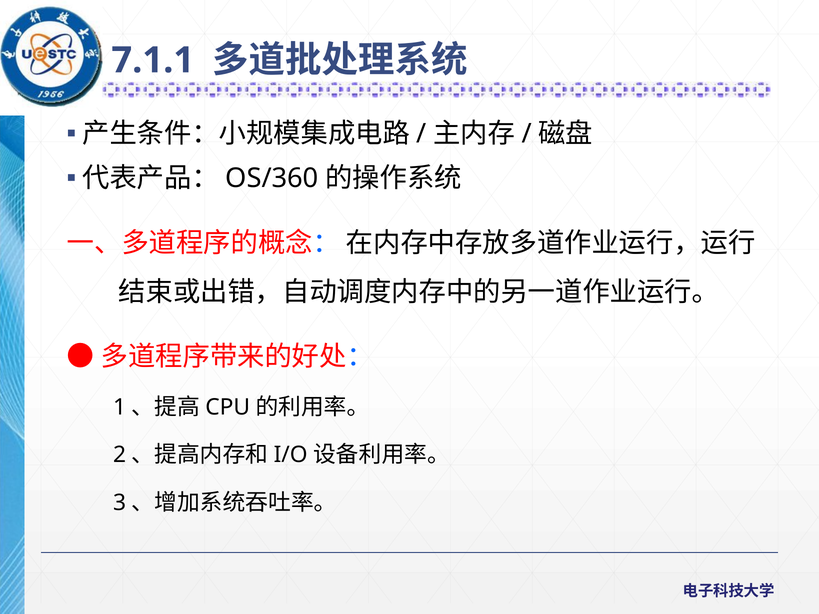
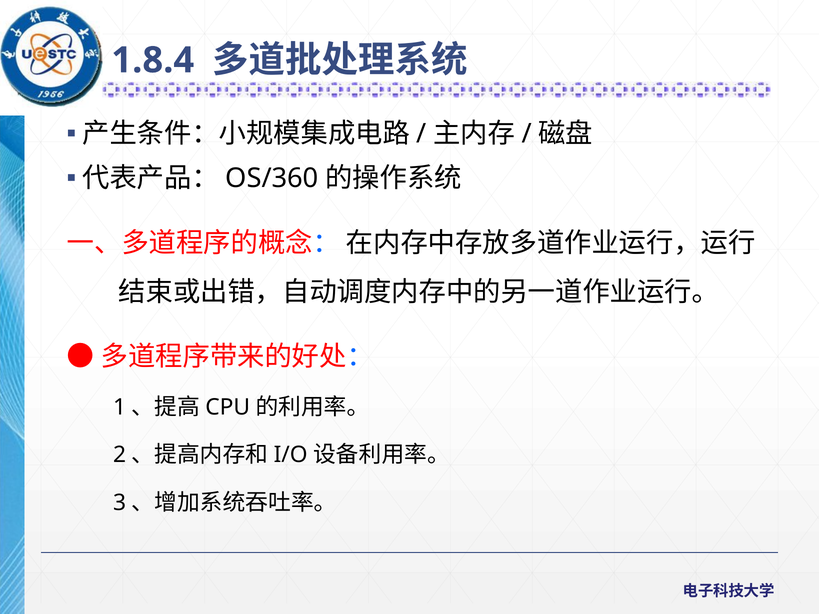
7.1.1: 7.1.1 -> 1.8.4 (153, 60)
